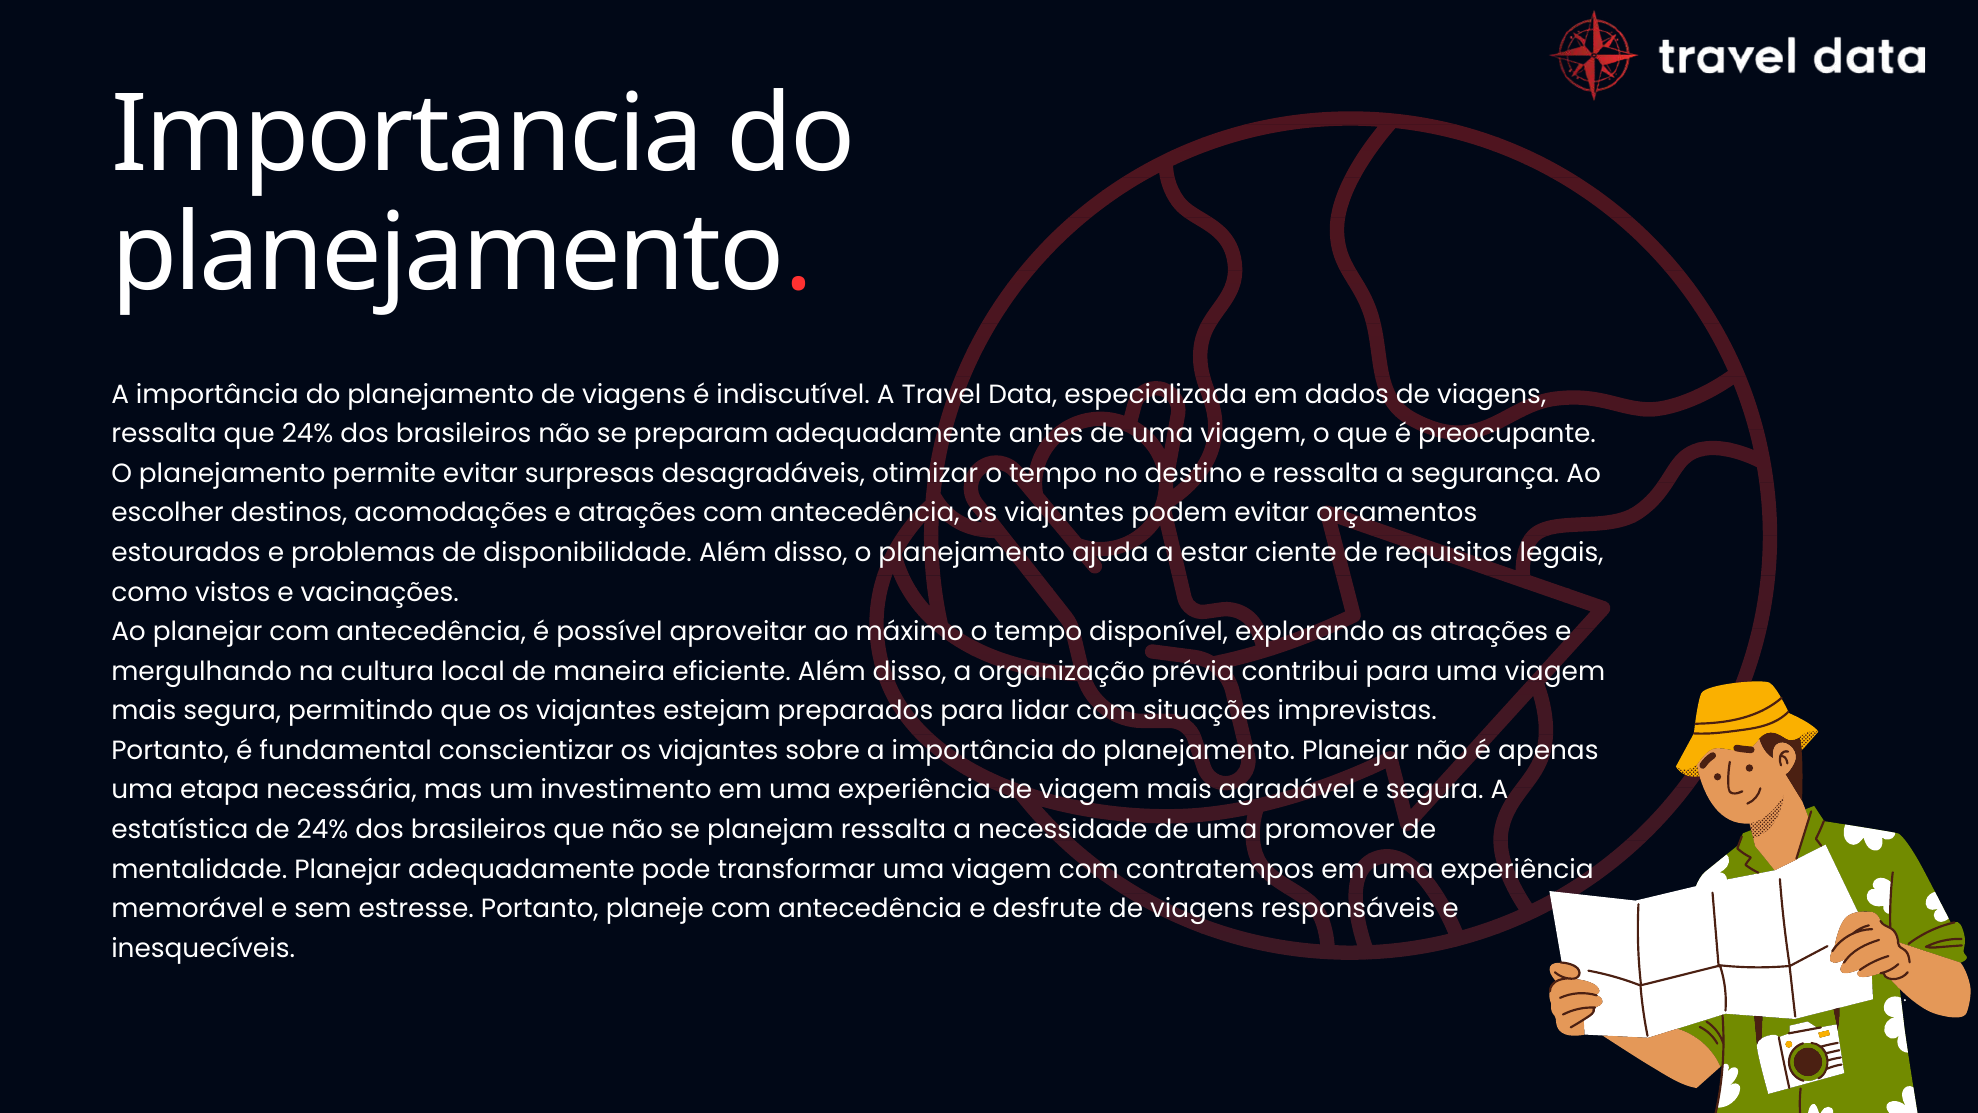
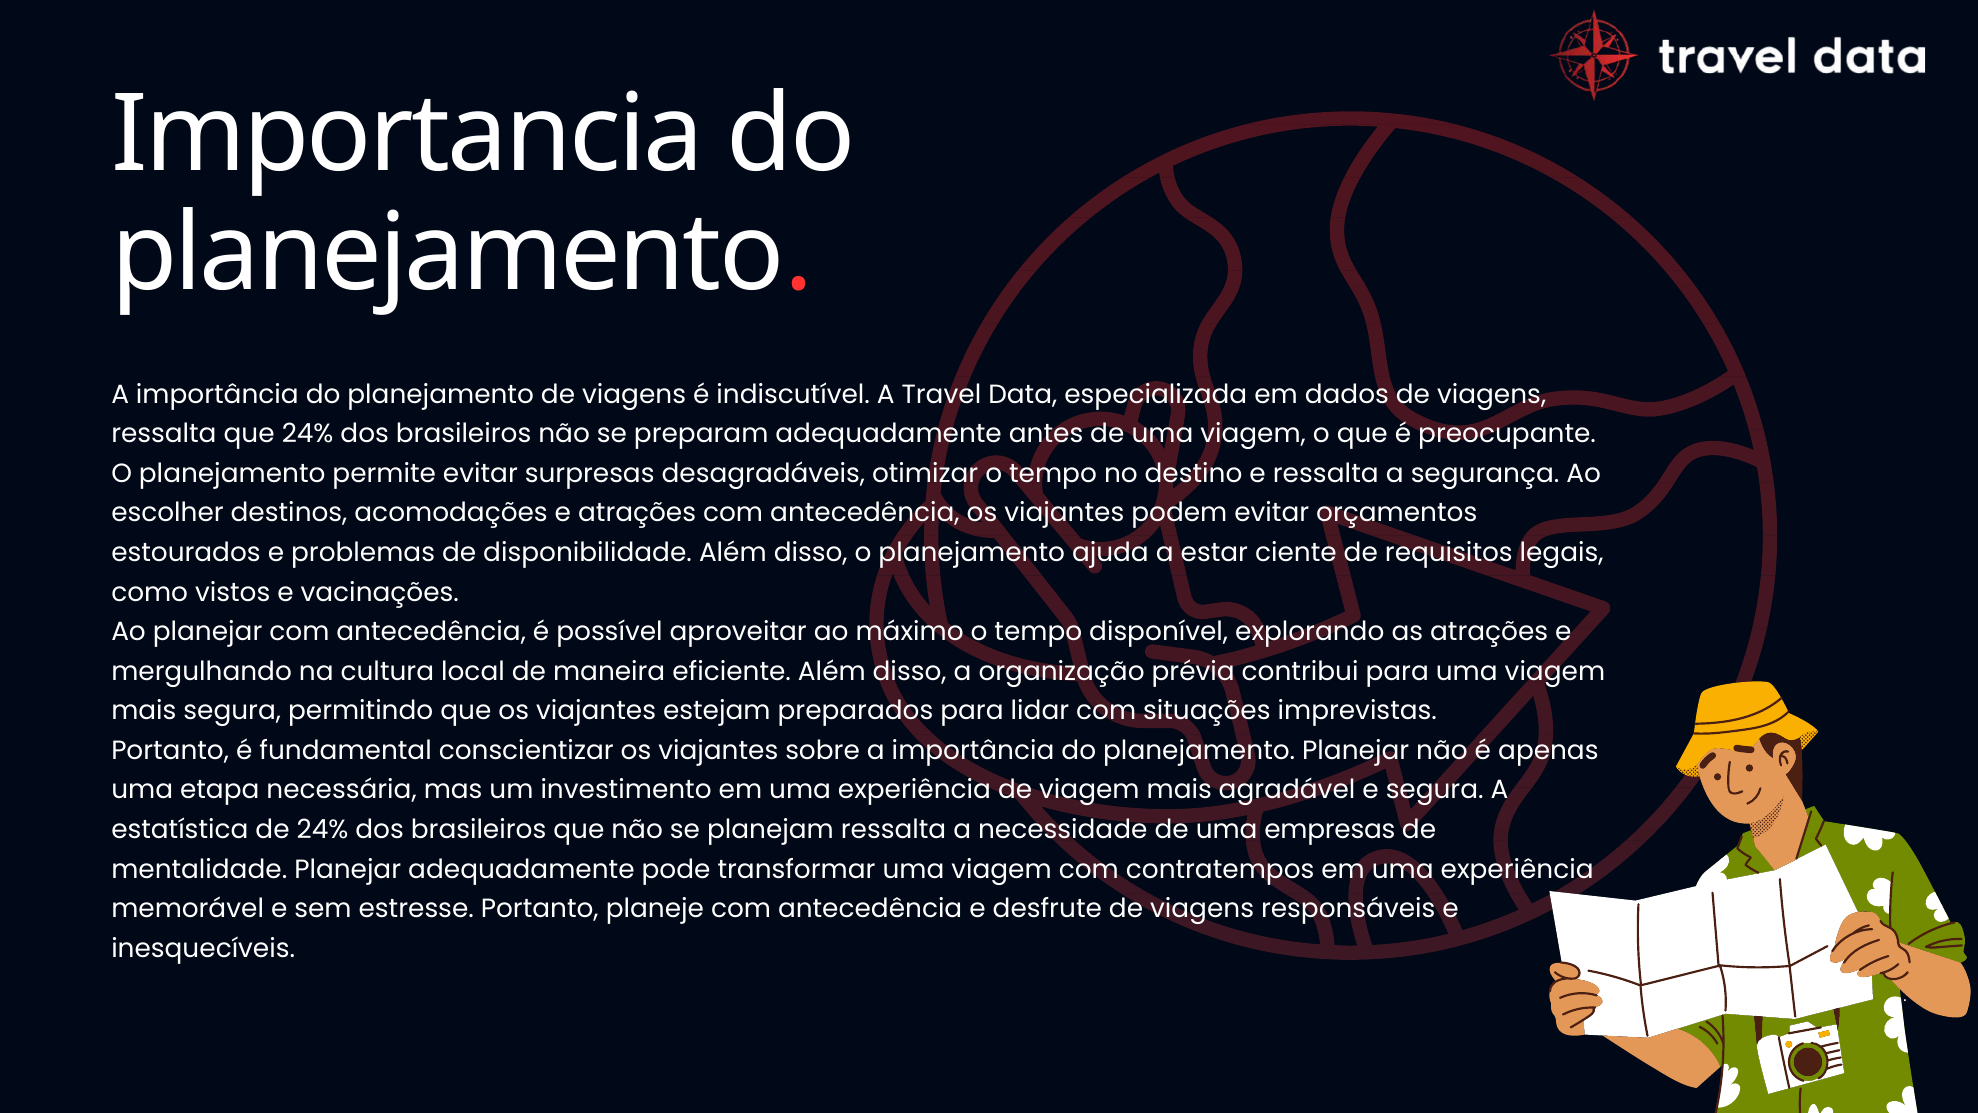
promover: promover -> empresas (1330, 830)
